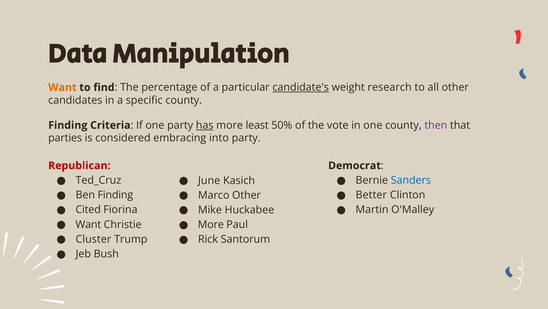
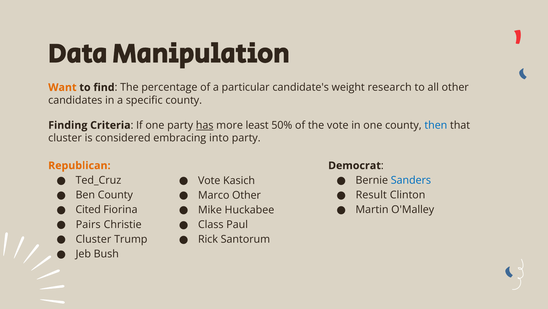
candidate's underline: present -> none (301, 87)
then colour: purple -> blue (436, 125)
parties: parties -> cluster (65, 138)
Republican colour: red -> orange (79, 165)
June: June -> Vote (209, 180)
Ben Finding: Finding -> County (115, 195)
Better: Better -> Result (371, 195)
Want: Want -> Pairs (88, 224)
More: More -> Class (211, 224)
